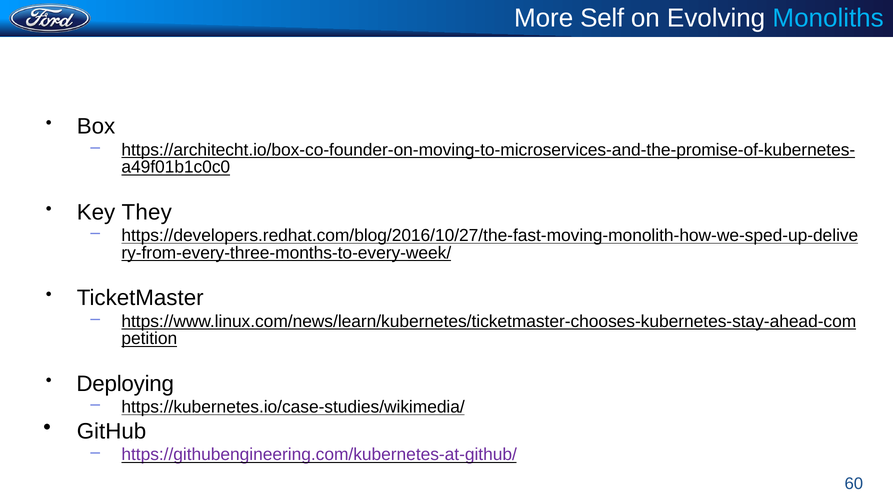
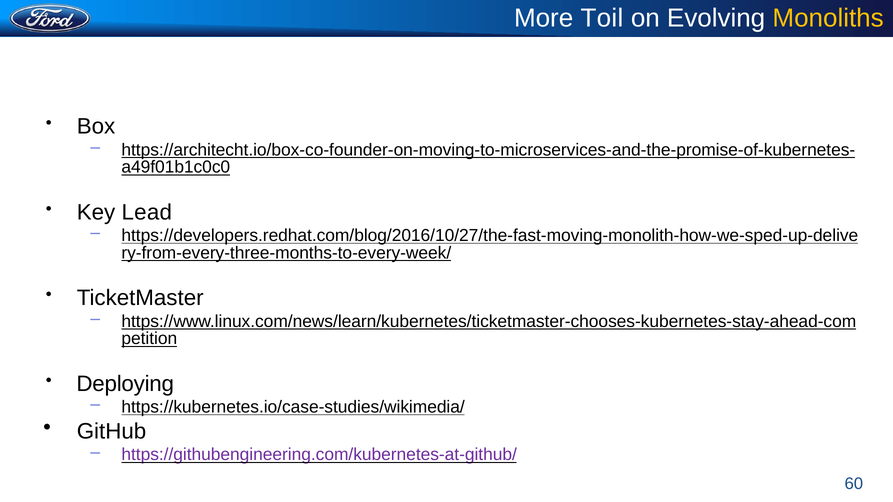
Self: Self -> Toil (602, 18)
Monoliths colour: light blue -> yellow (828, 18)
They: They -> Lead (147, 212)
